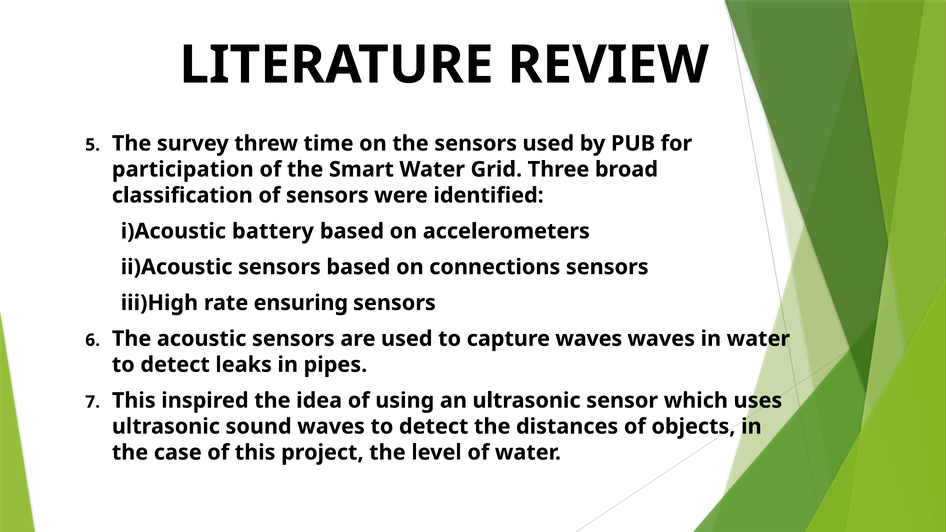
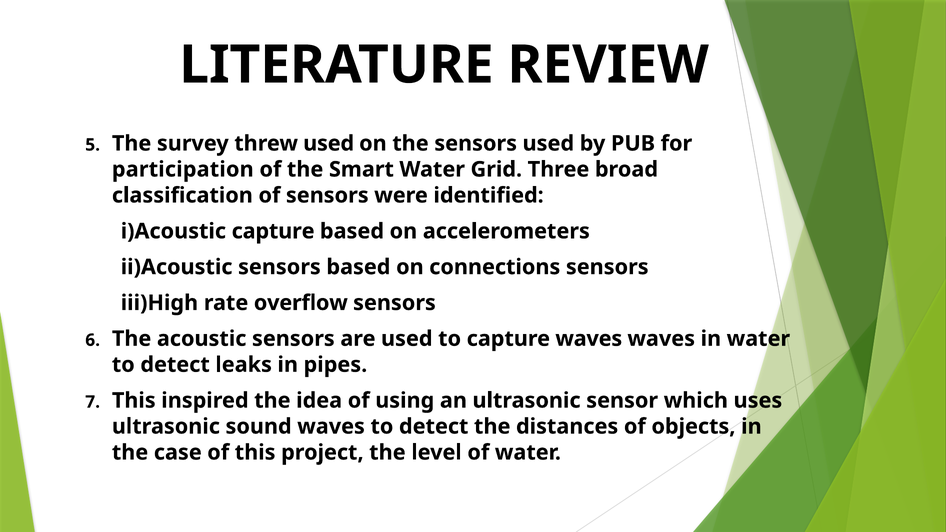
threw time: time -> used (329, 143)
i)Acoustic battery: battery -> capture (273, 231)
ensuring: ensuring -> overflow (301, 303)
